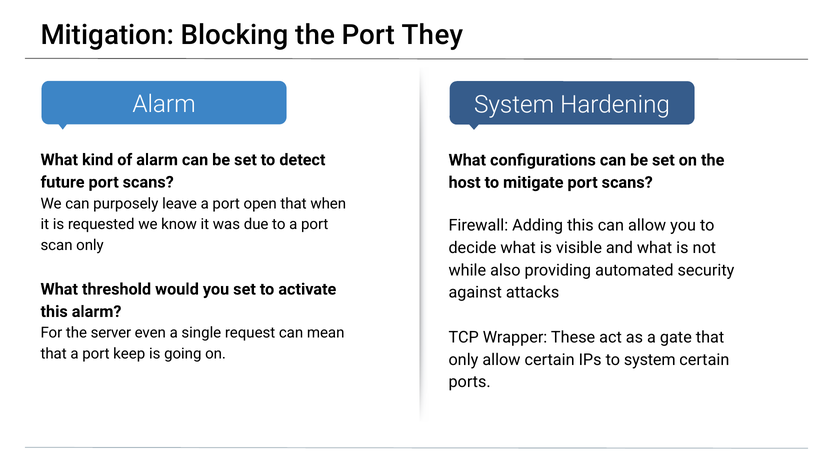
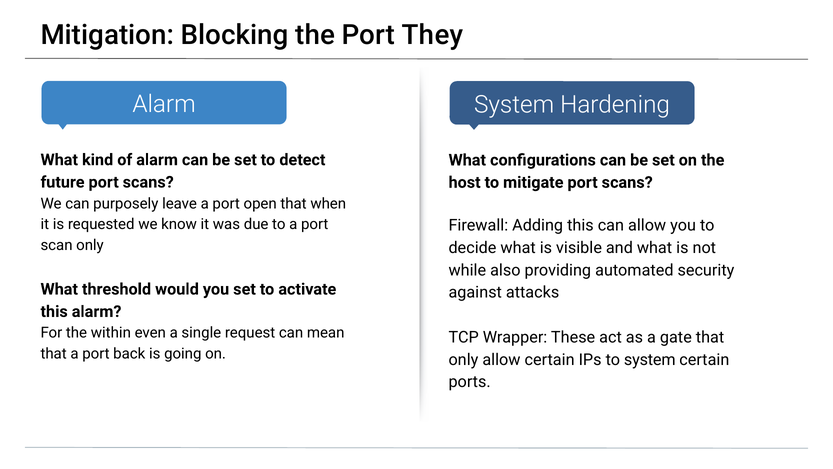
server: server -> within (111, 333)
keep: keep -> back (129, 353)
